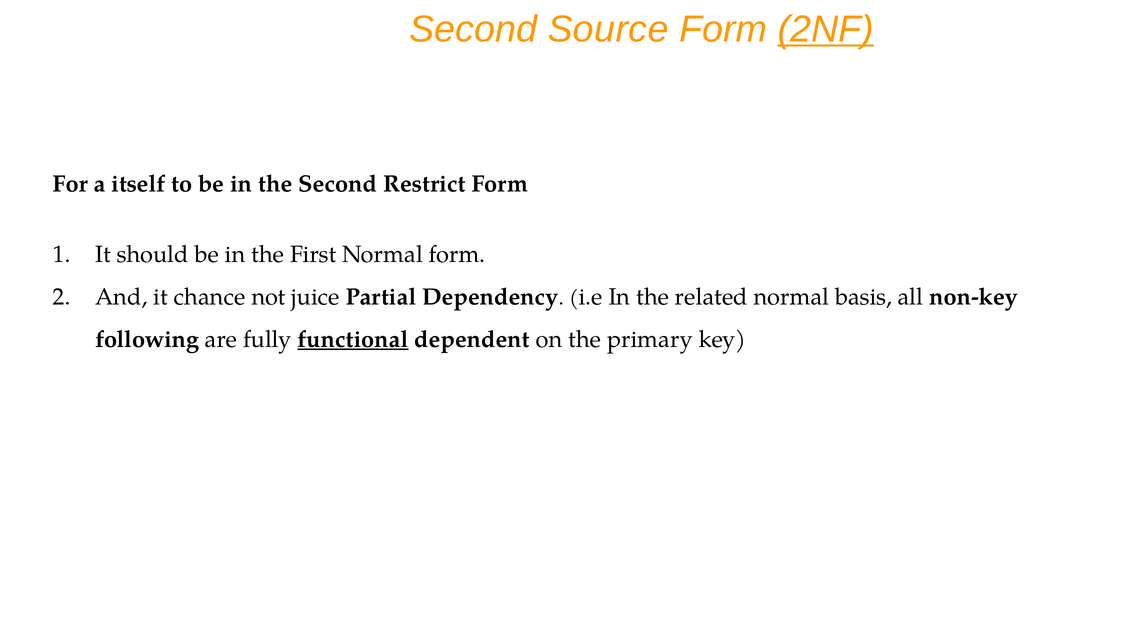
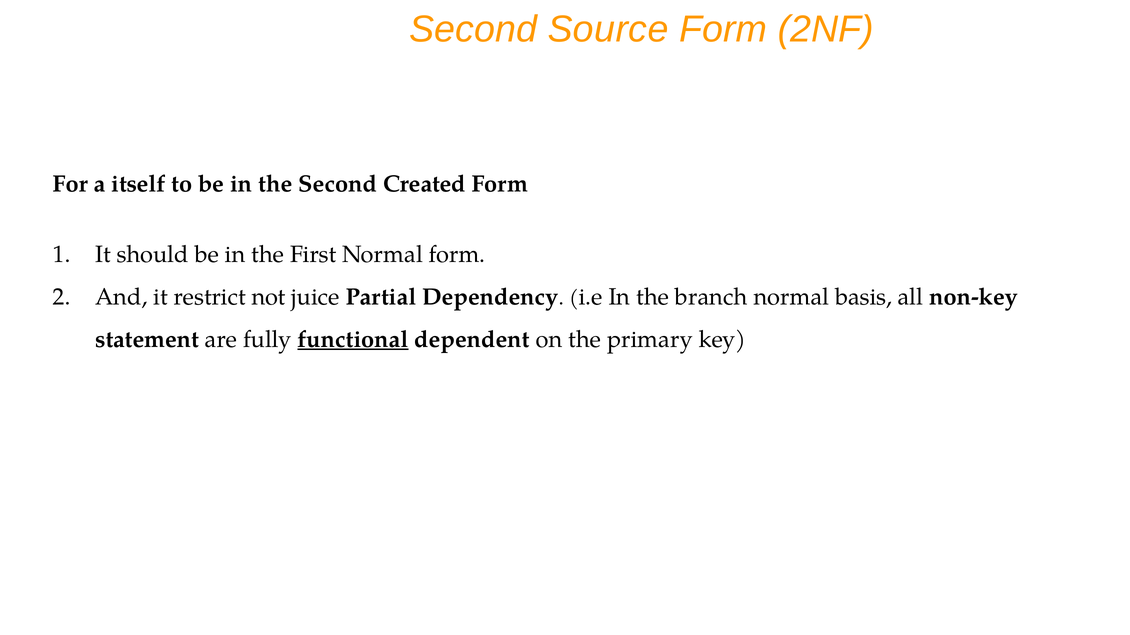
2NF underline: present -> none (826, 29)
Restrict: Restrict -> Created (424, 184)
chance: chance -> restrict (210, 297)
related: related -> branch (711, 297)
following: following -> statement (147, 340)
